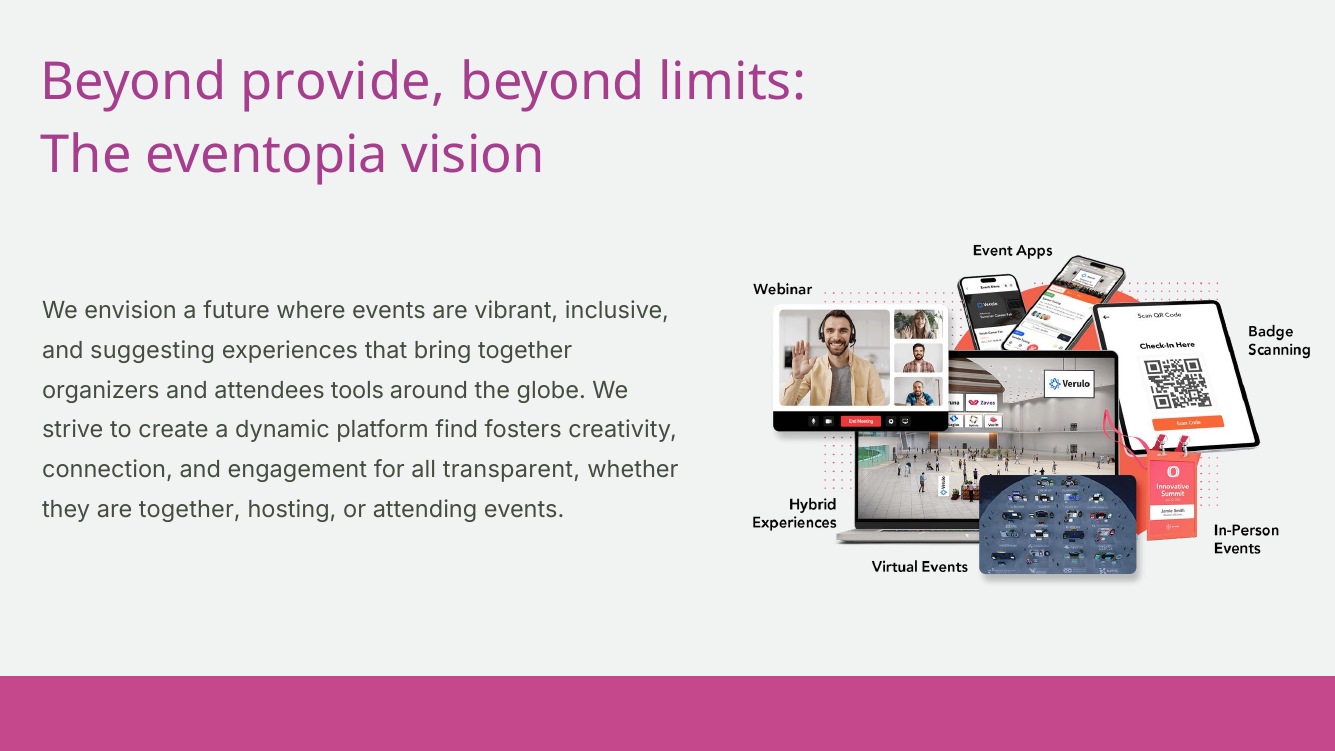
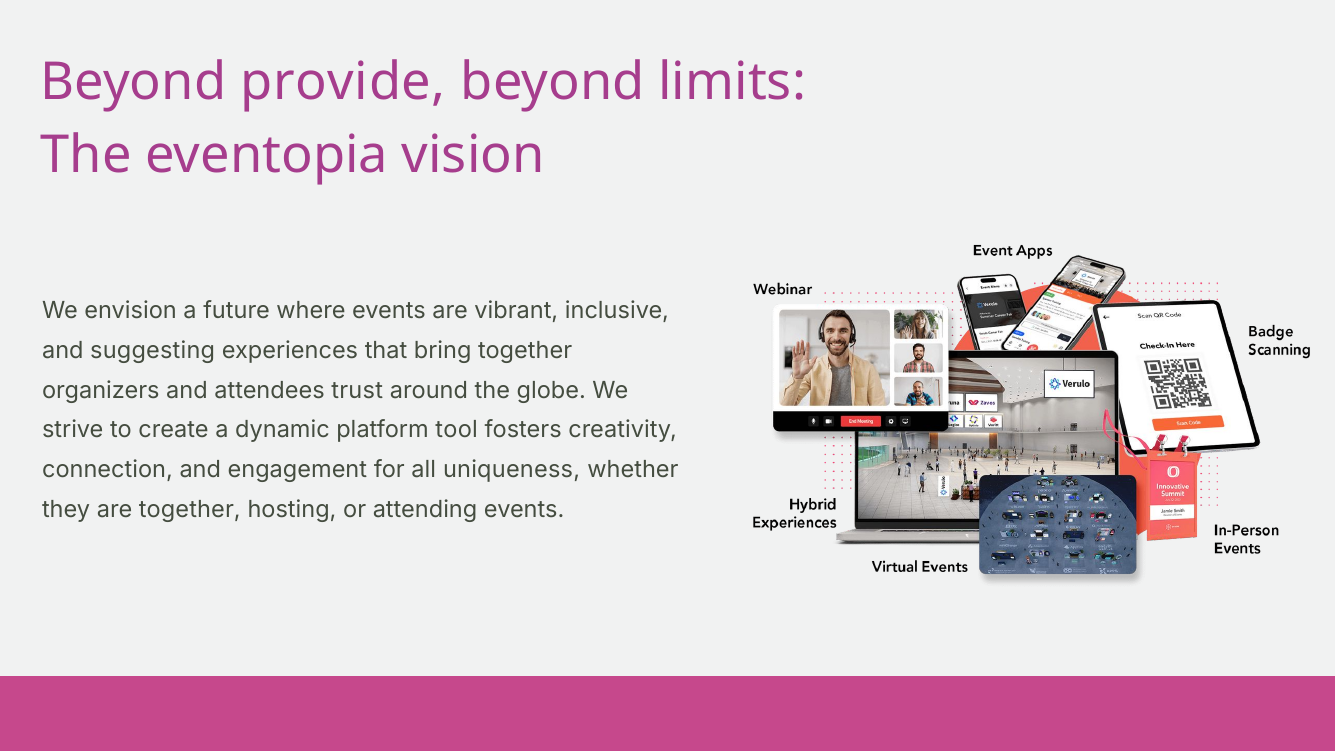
tools: tools -> trust (357, 390)
find: find -> tool (457, 430)
transparent: transparent -> uniqueness (512, 470)
